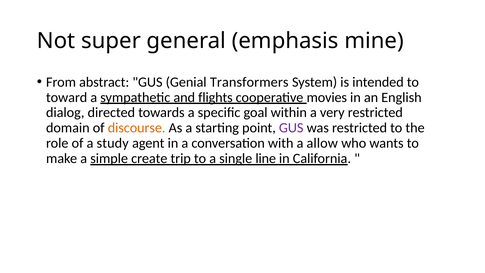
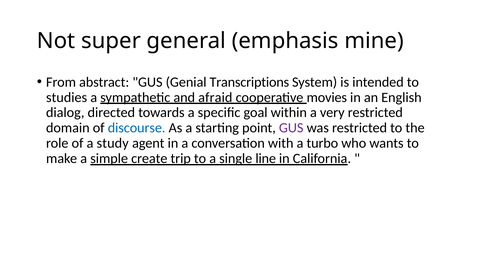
Transformers: Transformers -> Transcriptions (249, 82)
toward: toward -> studies (67, 97)
flights: flights -> afraid (215, 97)
discourse colour: orange -> blue (137, 128)
allow: allow -> turbo (322, 143)
